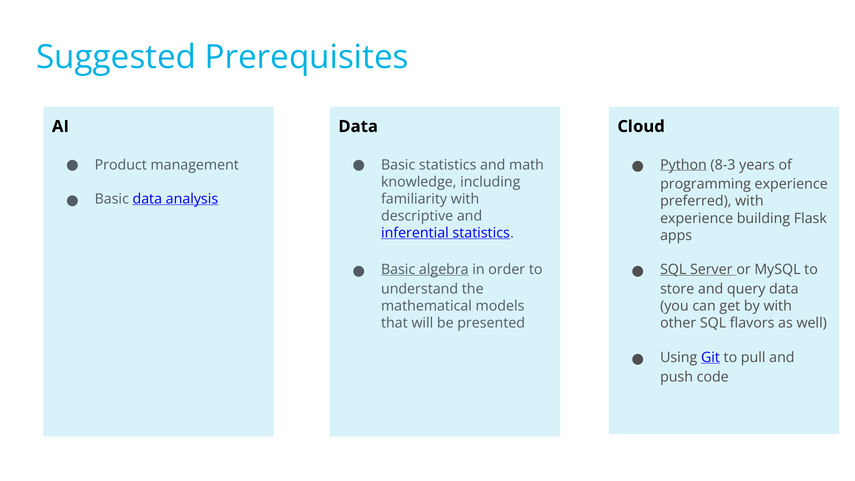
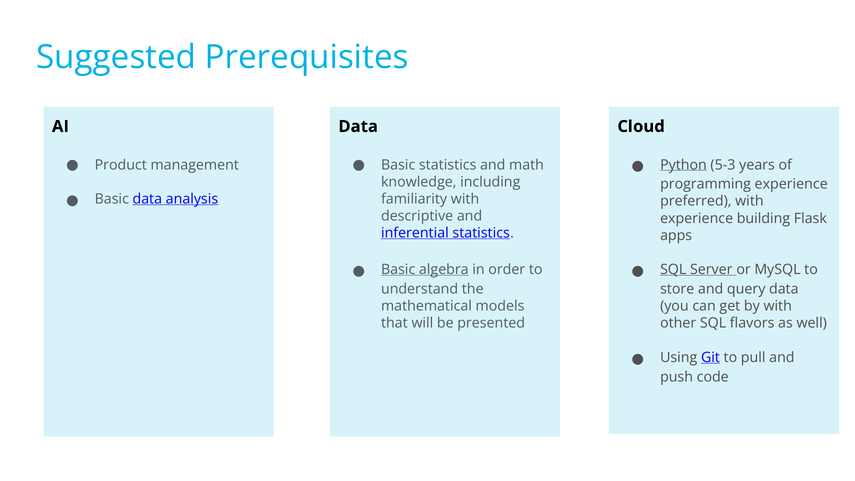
8-3: 8-3 -> 5-3 (723, 165)
